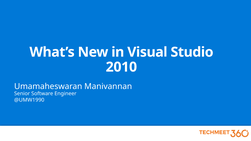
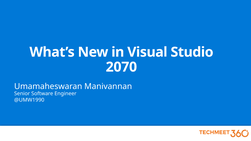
2010: 2010 -> 2070 (121, 67)
